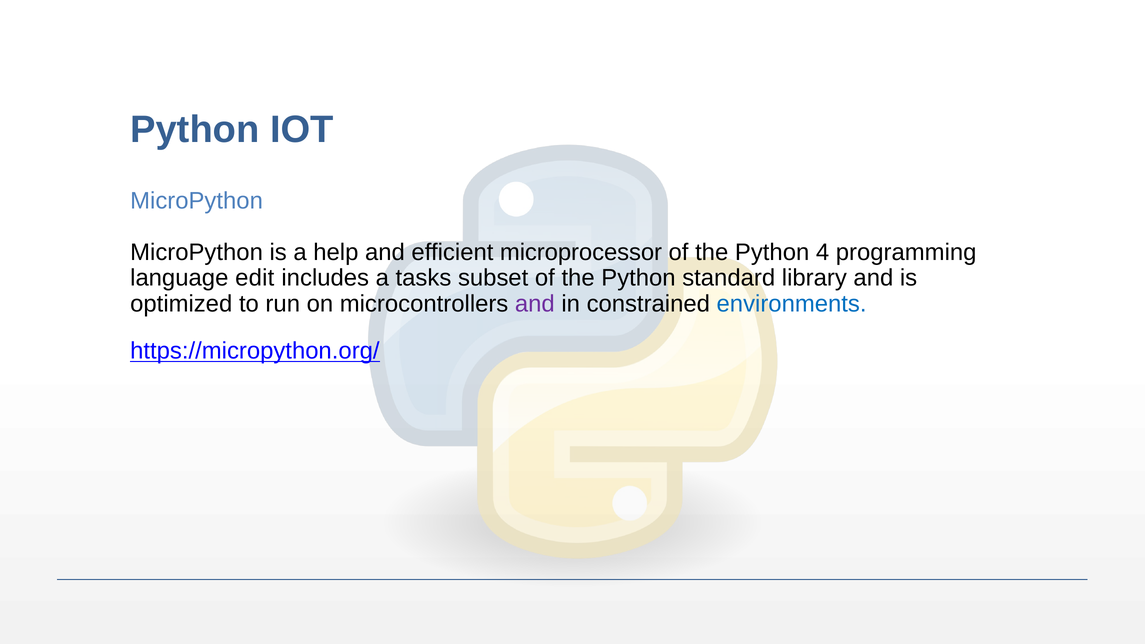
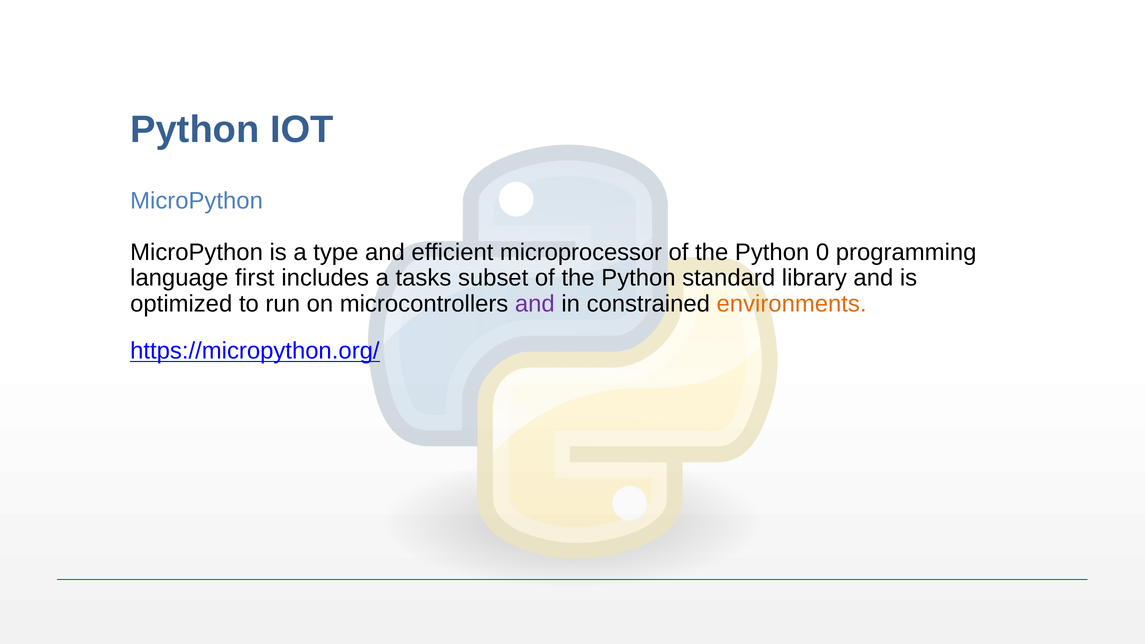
help: help -> type (336, 252)
4: 4 -> 0 (823, 252)
edit: edit -> first (255, 278)
environments colour: blue -> orange (792, 304)
